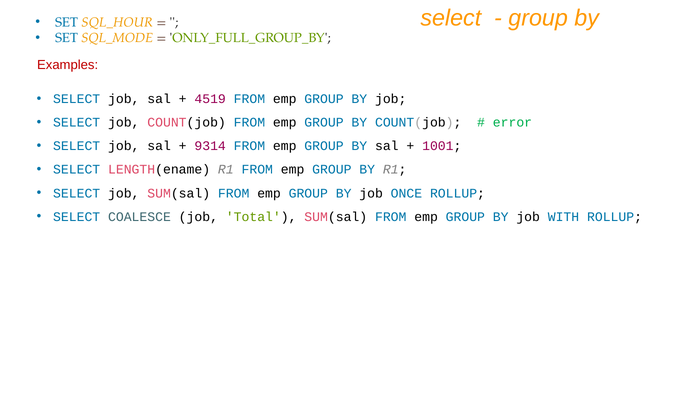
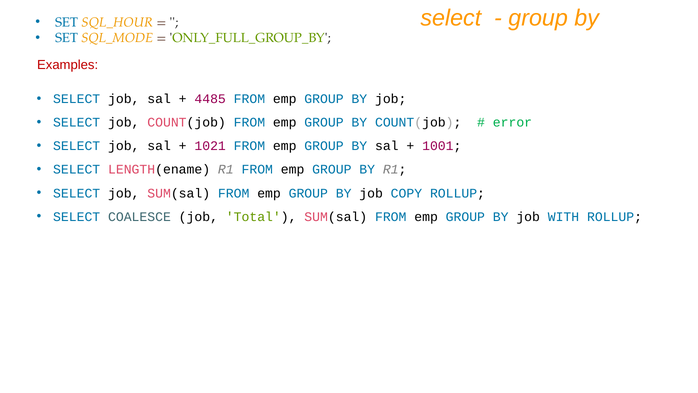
4519: 4519 -> 4485 (210, 99)
9314: 9314 -> 1021 (210, 146)
ONCE: ONCE -> COPY (406, 193)
